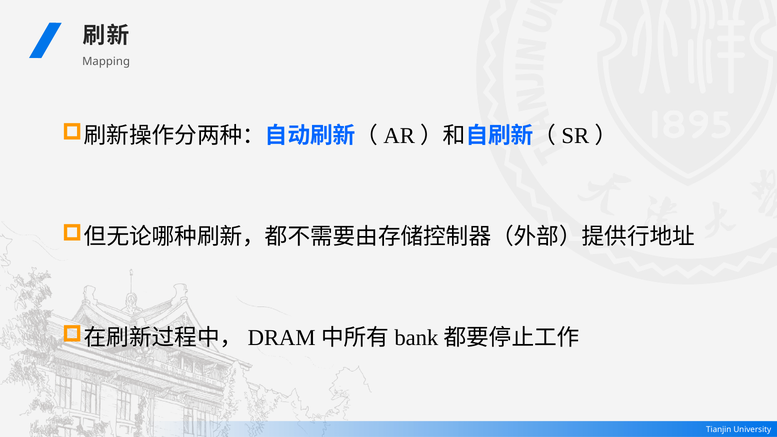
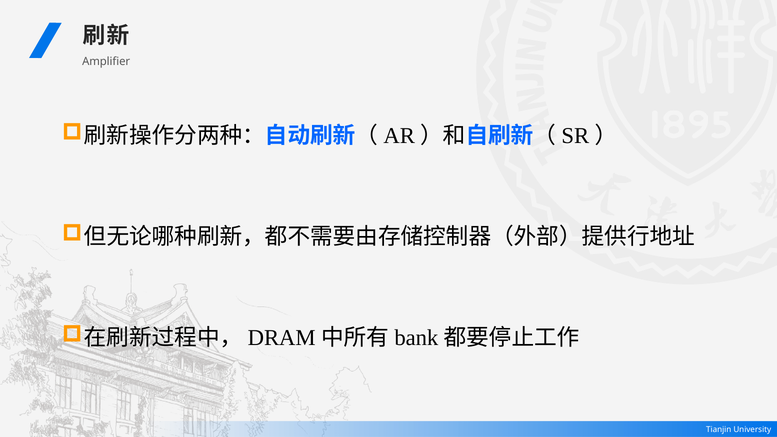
Mapping: Mapping -> Amplifier (106, 62)
